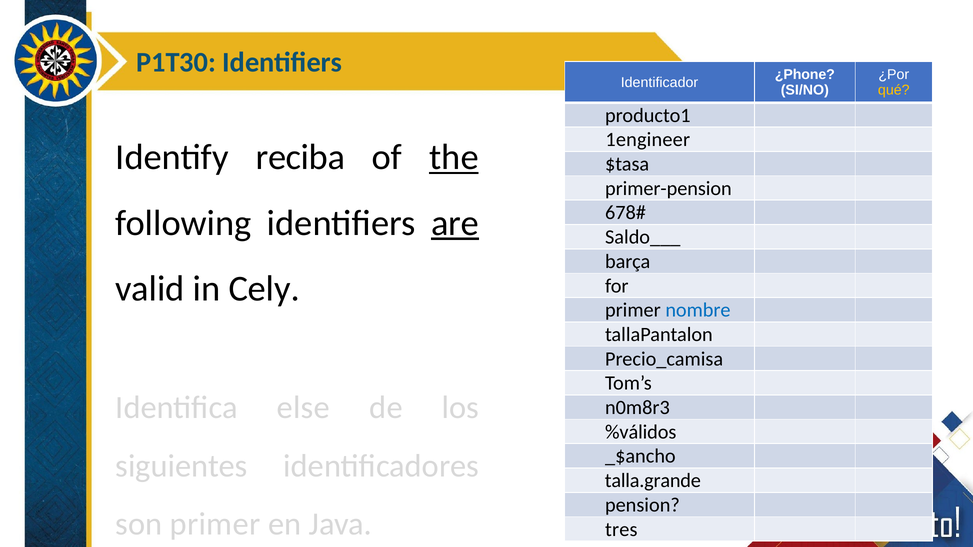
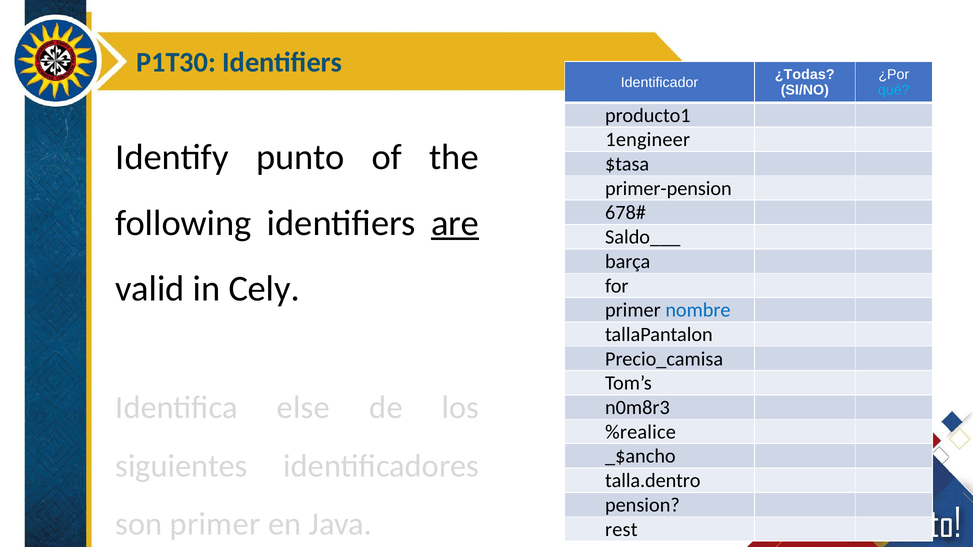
¿Phone: ¿Phone -> ¿Todas (805, 74)
qué colour: yellow -> light blue (894, 90)
reciba: reciba -> punto (300, 157)
the underline: present -> none (454, 157)
%válidos: %válidos -> %realice (641, 432)
talla.grande: talla.grande -> talla.dentro (653, 481)
tres: tres -> rest (621, 530)
